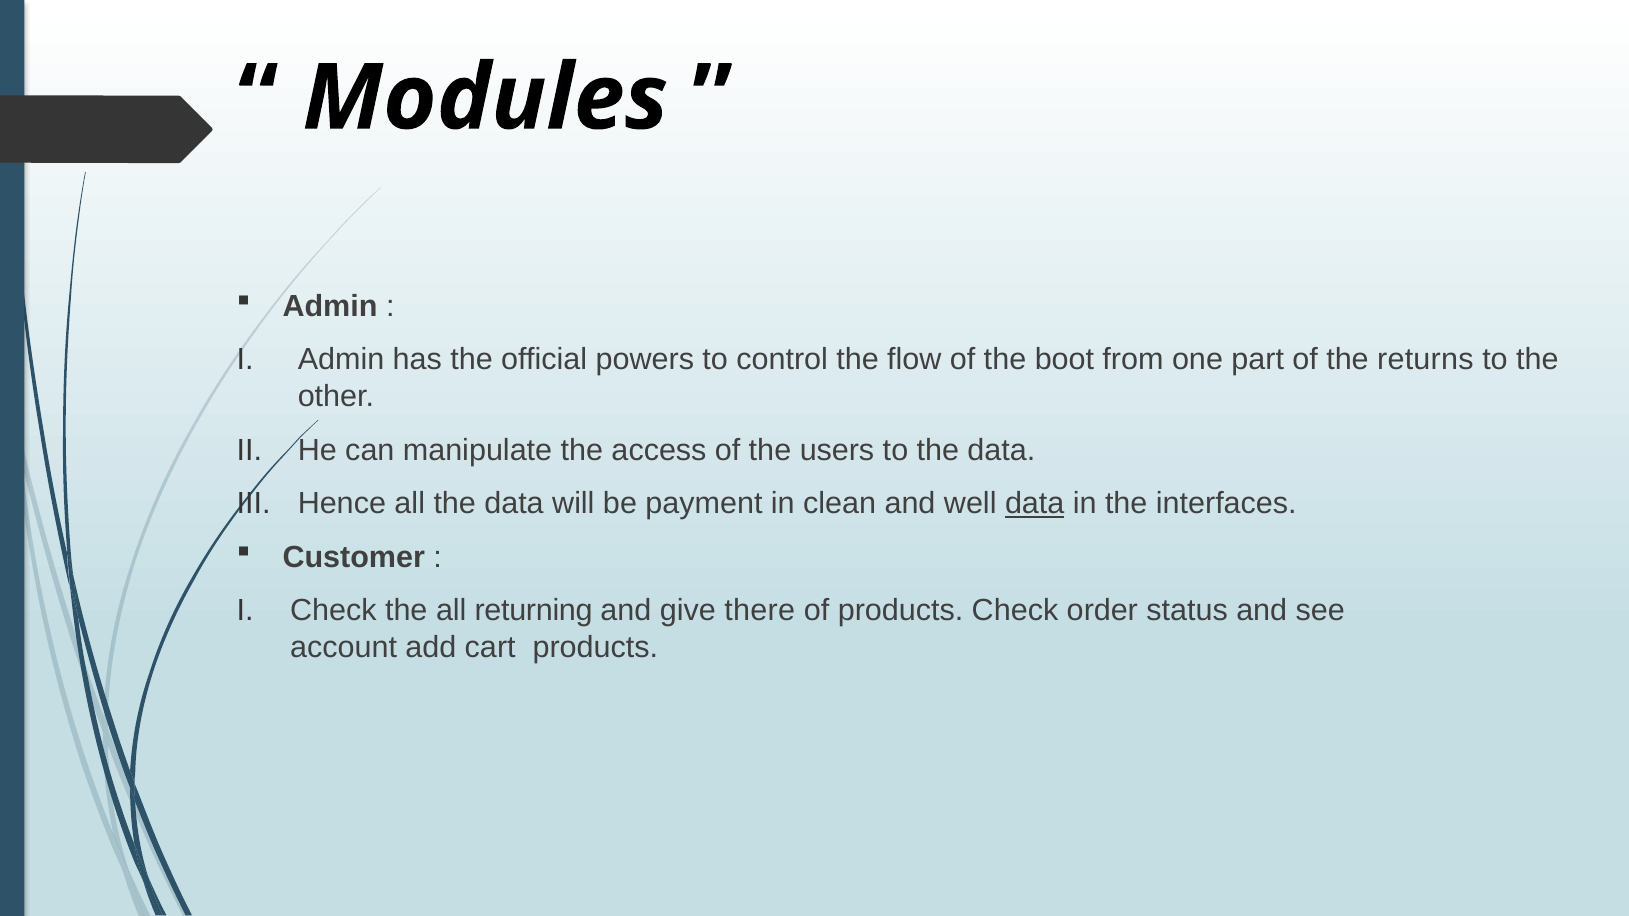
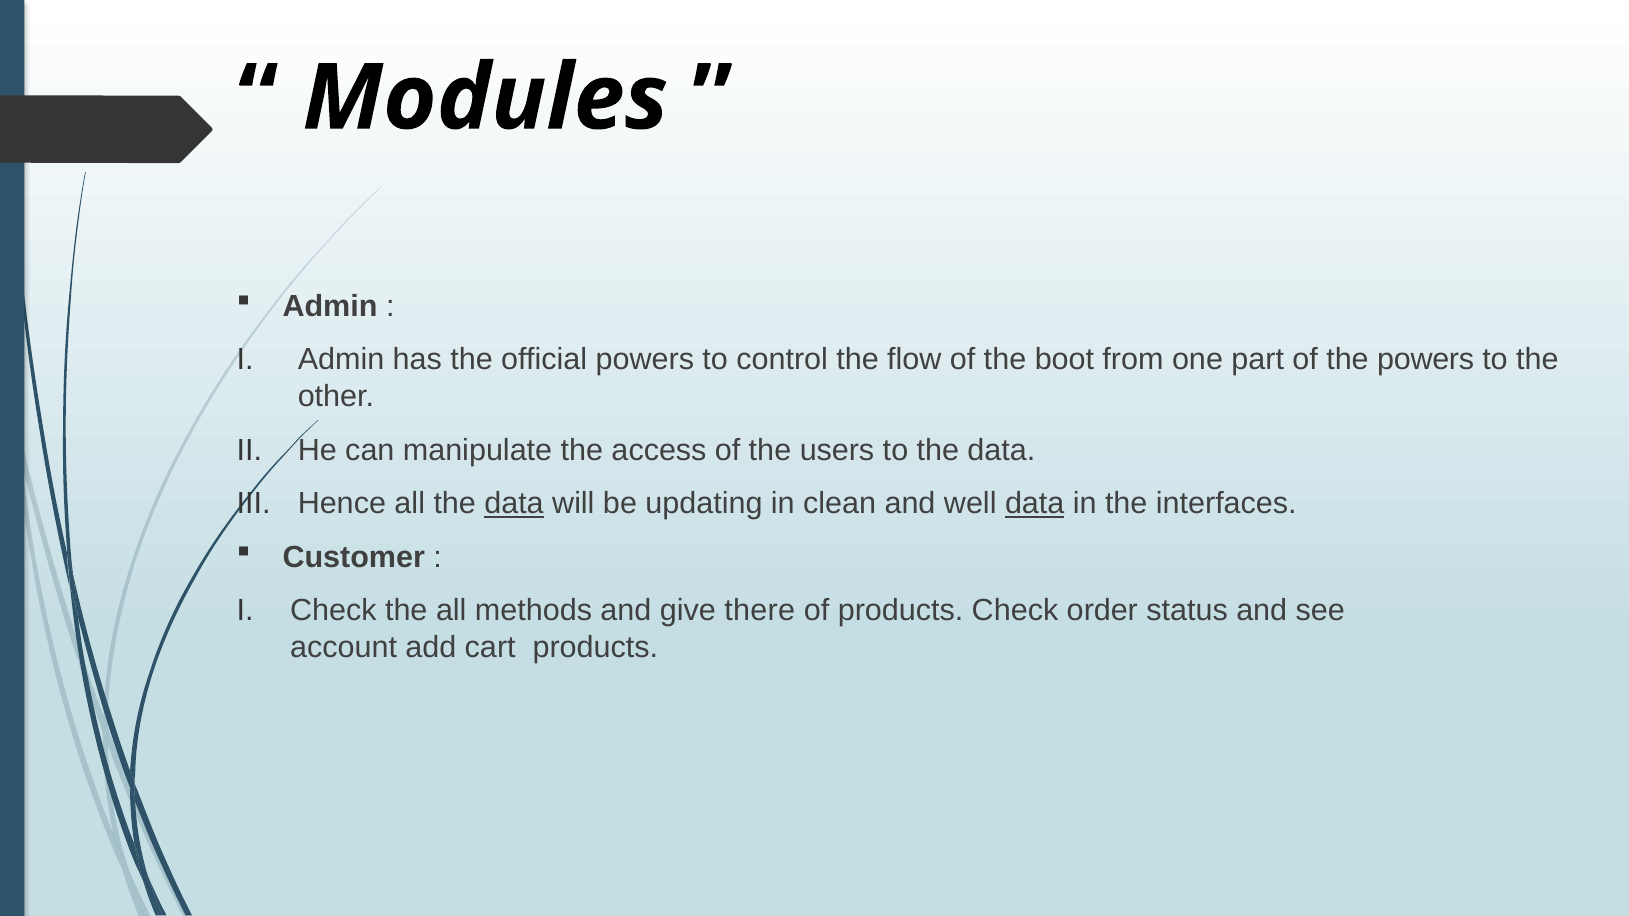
the returns: returns -> powers (1426, 360)
data underline: none -> present (514, 504)
payment: payment -> updating (704, 504)
returning: returning -> methods (533, 611)
